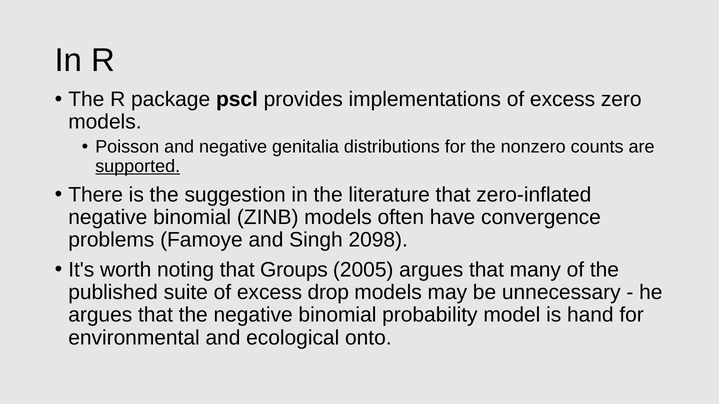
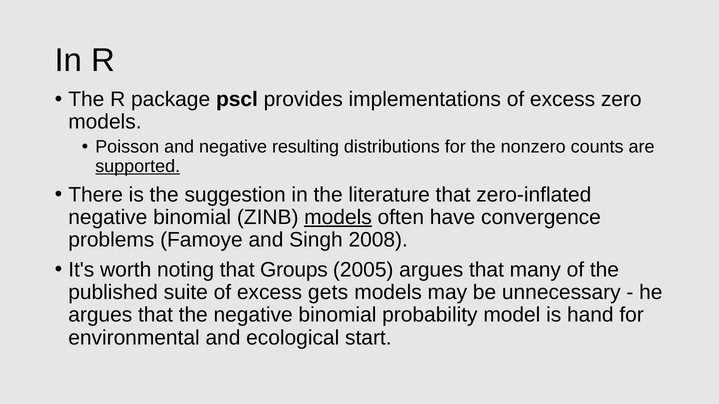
genitalia: genitalia -> resulting (306, 147)
models underline: none -> present (338, 217)
2098: 2098 -> 2008 (378, 240)
drop: drop -> gets (328, 293)
onto: onto -> start (368, 338)
